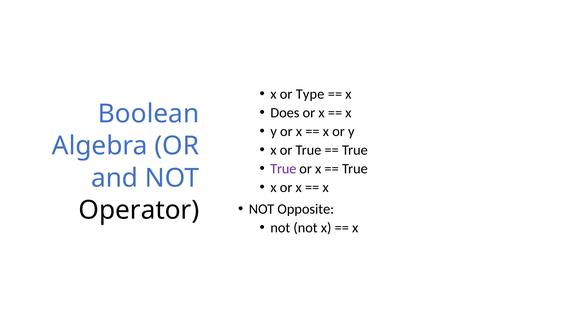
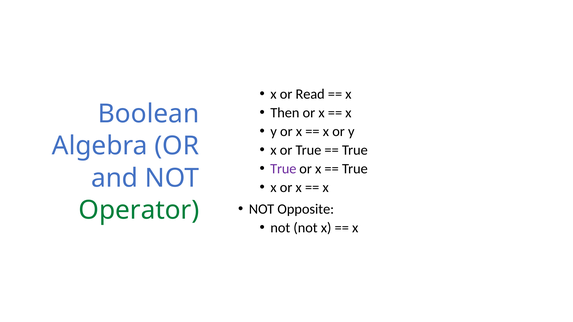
Type: Type -> Read (310, 94)
Does: Does -> Then (285, 113)
Operator colour: black -> green (139, 210)
